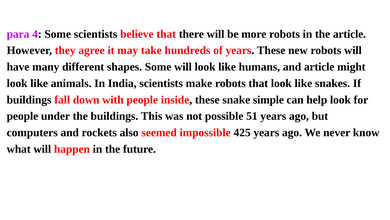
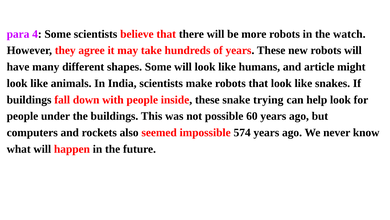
the article: article -> watch (349, 34)
simple: simple -> trying (268, 99)
51: 51 -> 60 (252, 116)
425: 425 -> 574 (242, 132)
